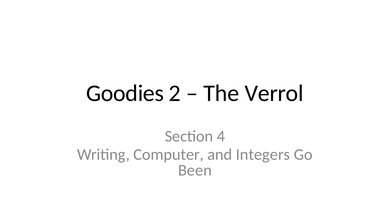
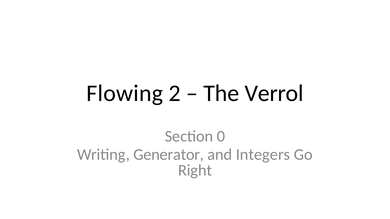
Goodies: Goodies -> Flowing (125, 93)
4: 4 -> 0 (221, 136)
Computer: Computer -> Generator (169, 155)
Been: Been -> Right (195, 170)
